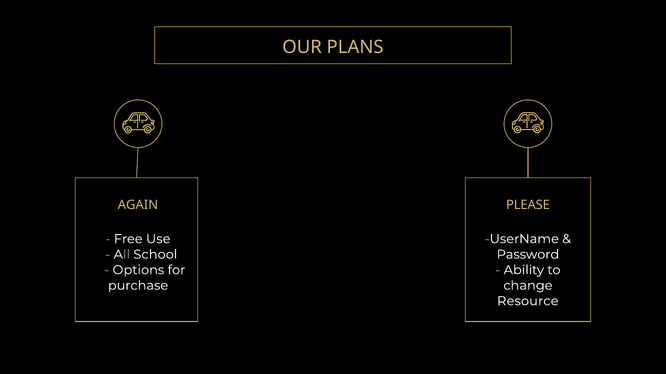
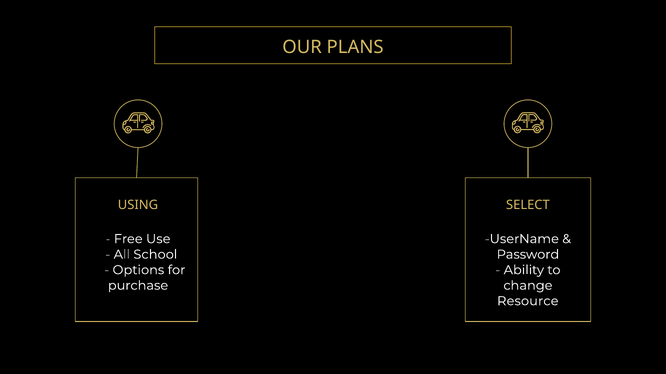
AGAIN: AGAIN -> USING (138, 205)
PLEASE: PLEASE -> SELECT (528, 205)
